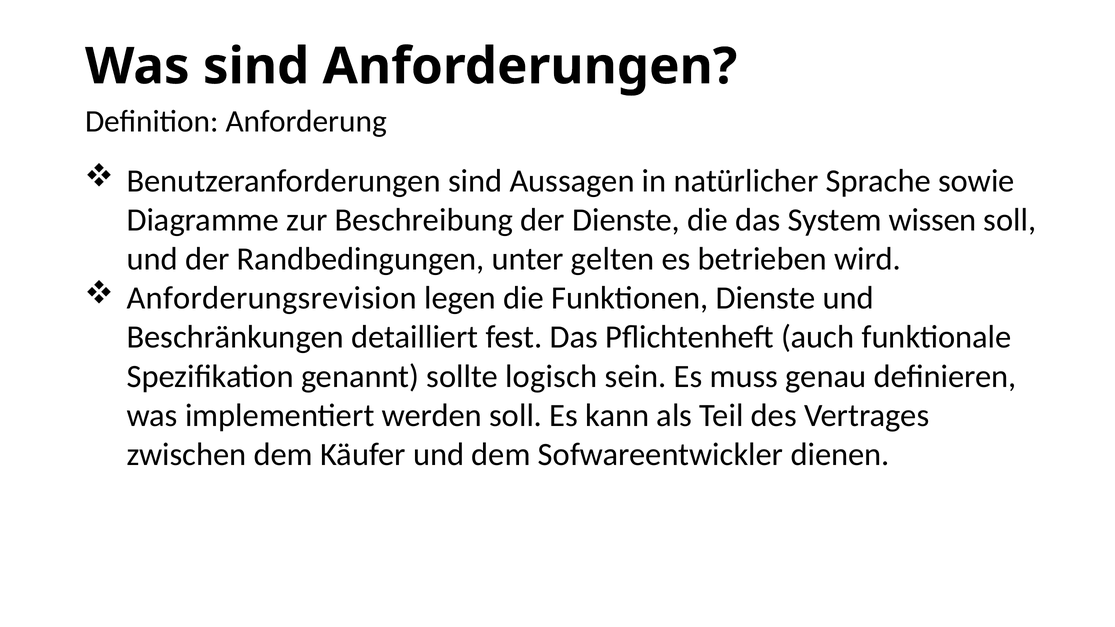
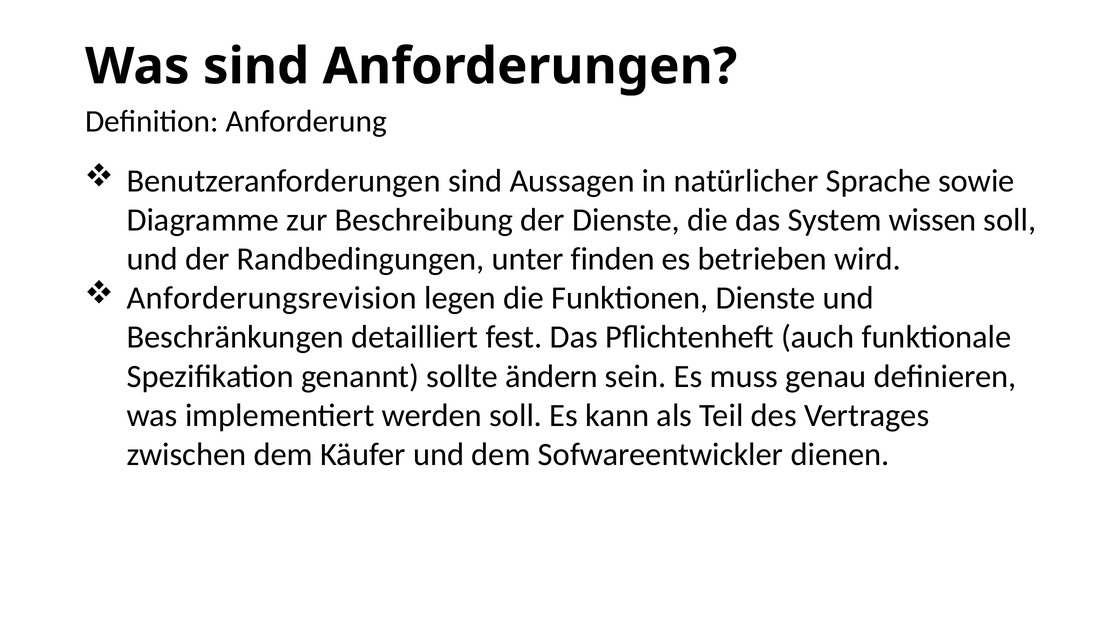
gelten: gelten -> finden (613, 259)
logisch: logisch -> ändern (552, 376)
